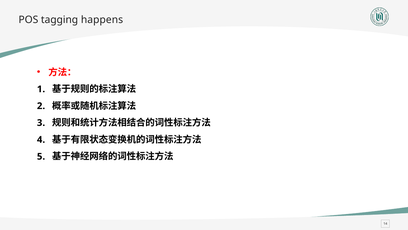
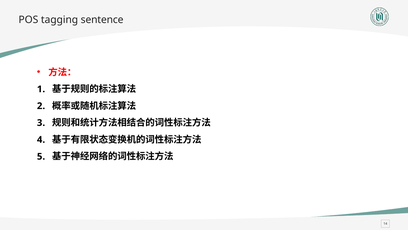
happens: happens -> sentence (102, 20)
